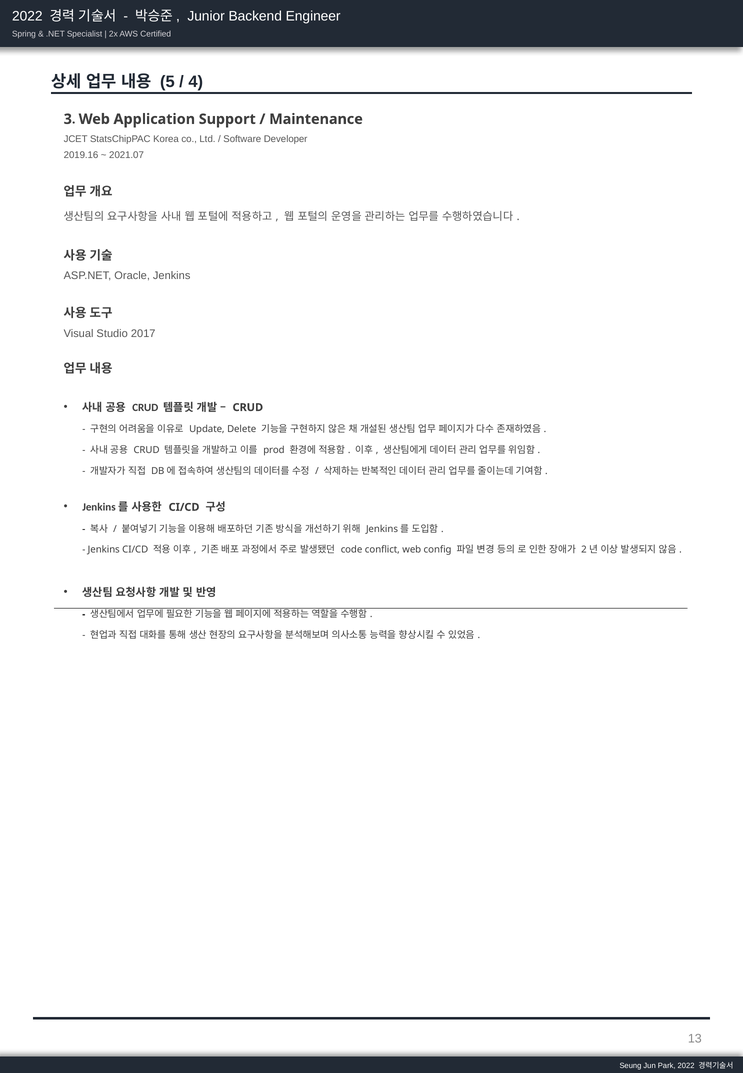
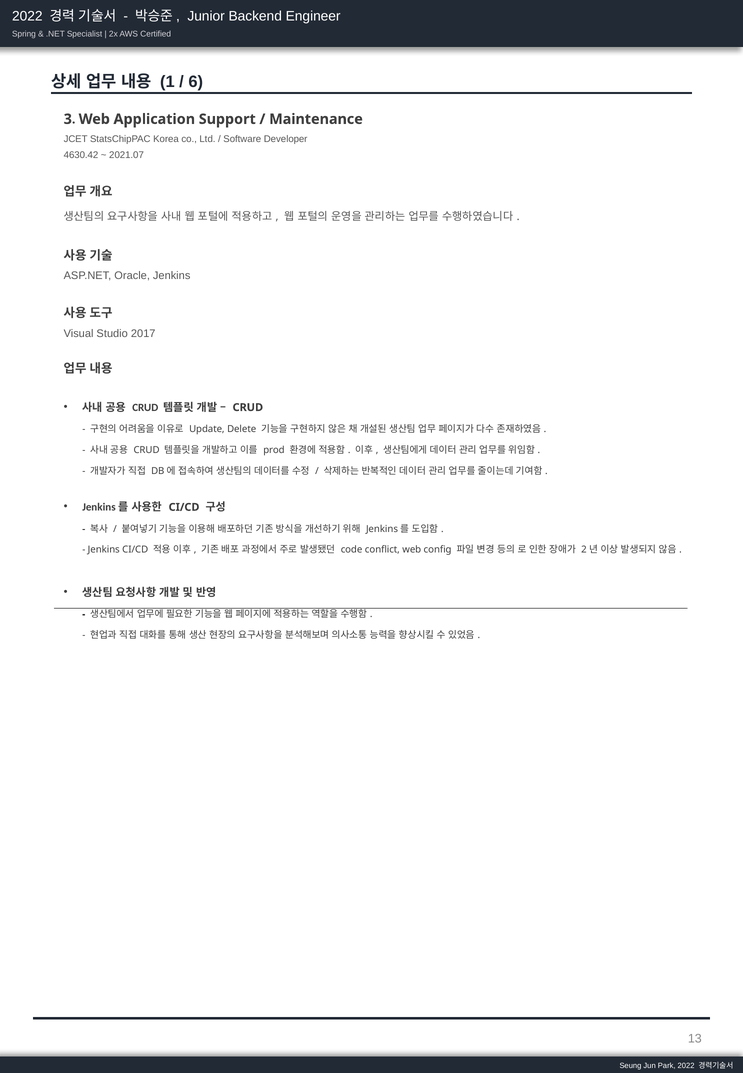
5: 5 -> 1 (167, 82)
4: 4 -> 6 (196, 82)
2019.16: 2019.16 -> 4630.42 (81, 155)
